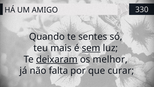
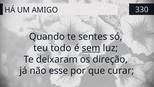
mais: mais -> todo (61, 48)
deixaram underline: present -> none (57, 59)
melhor: melhor -> direção (110, 59)
falta: falta -> esse (58, 70)
